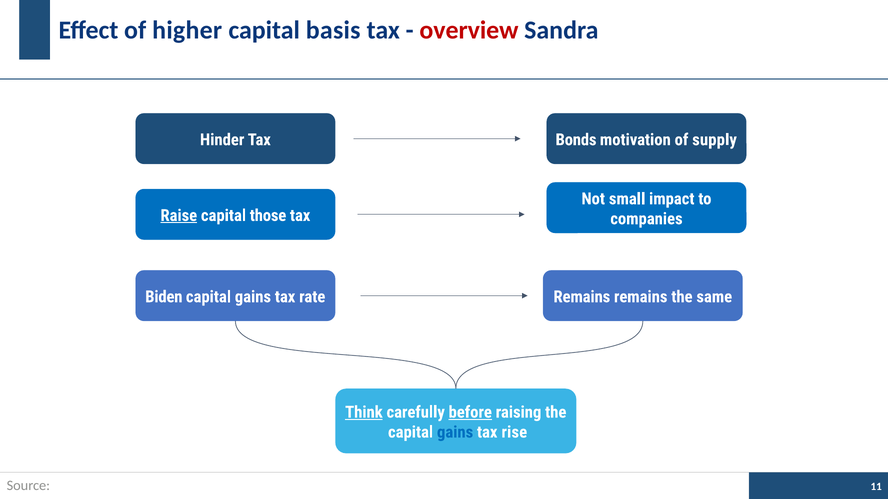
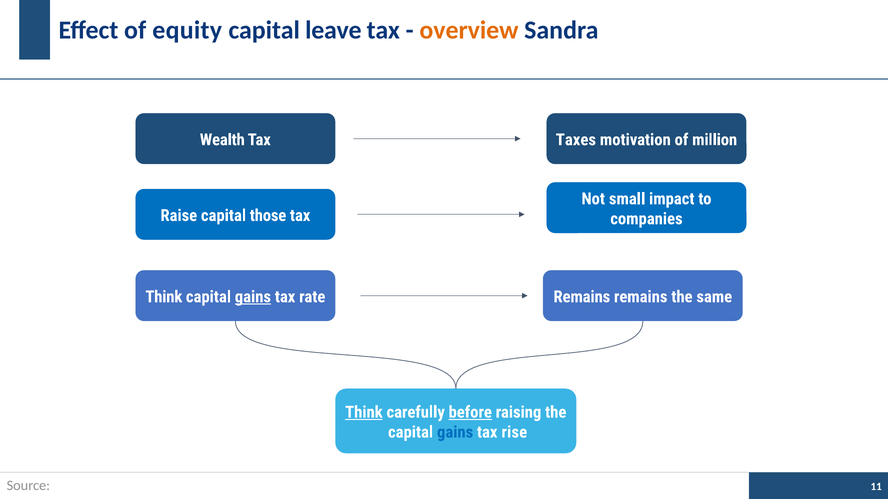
higher: higher -> equity (187, 30)
basis: basis -> leave (333, 30)
overview colour: red -> orange (469, 30)
Hinder: Hinder -> Wealth (222, 140)
Bonds: Bonds -> Taxes (576, 140)
supply: supply -> million (715, 140)
Raise underline: present -> none (179, 216)
Biden: Biden -> Think (164, 297)
gains underline: none -> present (253, 297)
